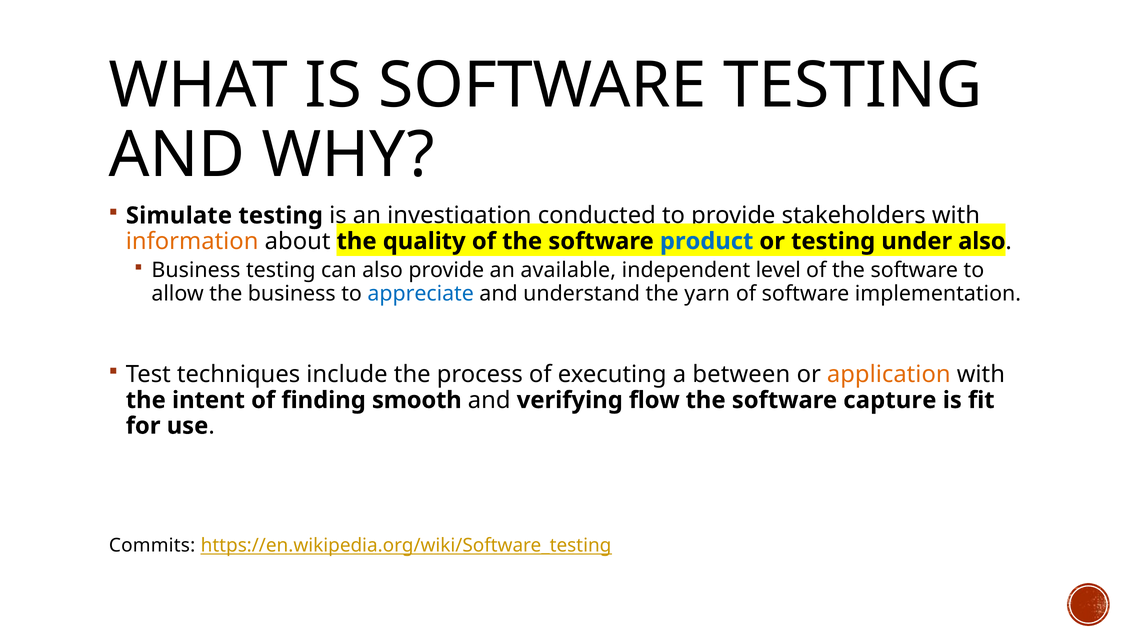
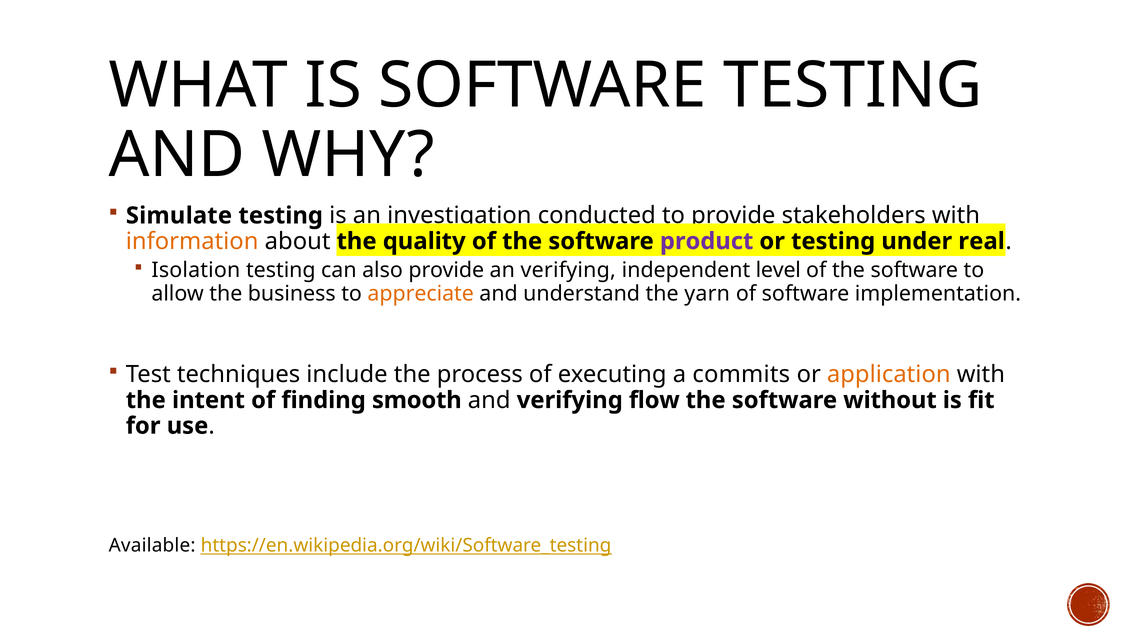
product colour: blue -> purple (707, 241)
under also: also -> real (982, 241)
Business: Business -> Isolation (196, 270)
an available: available -> verifying (568, 270)
appreciate colour: blue -> orange (421, 293)
between: between -> commits (741, 374)
capture: capture -> without (890, 400)
Commits: Commits -> Available (152, 545)
